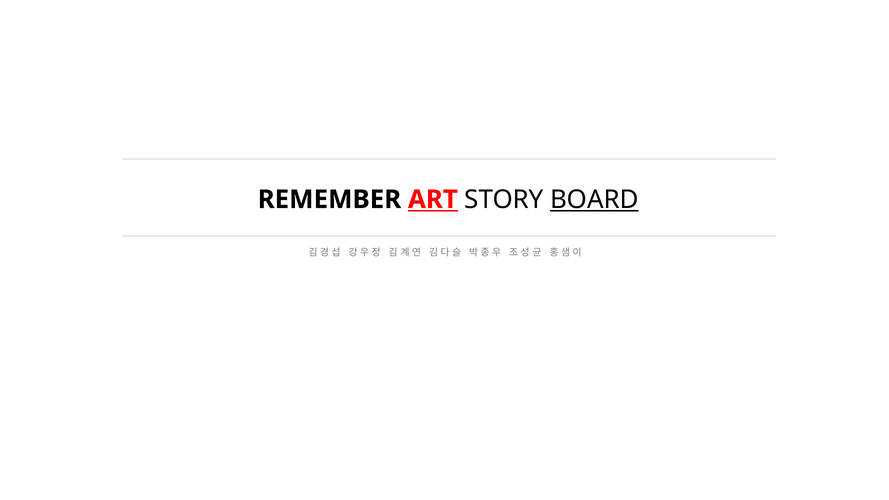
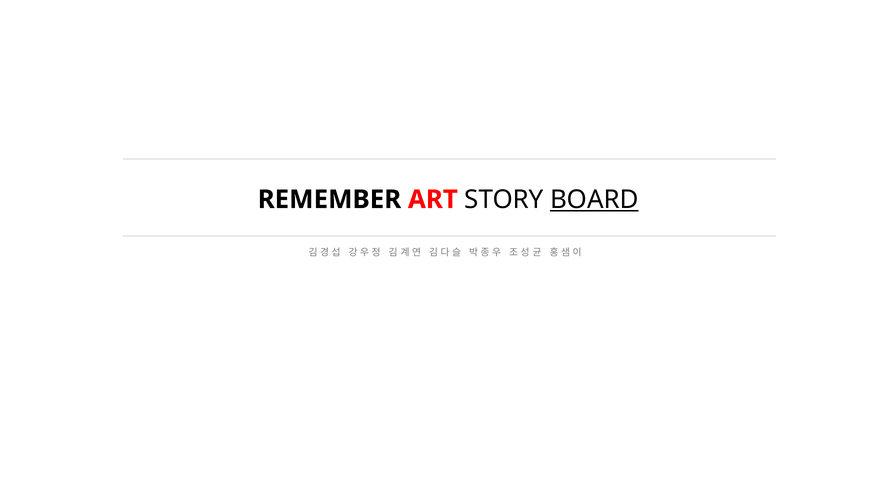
ART underline: present -> none (433, 199)
